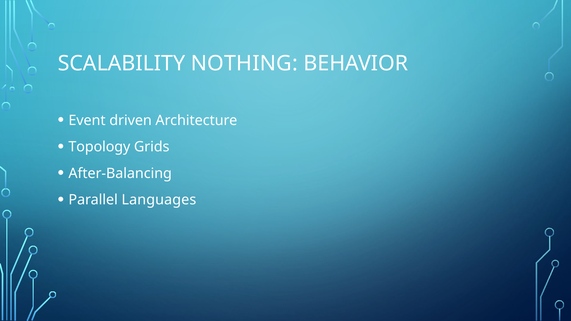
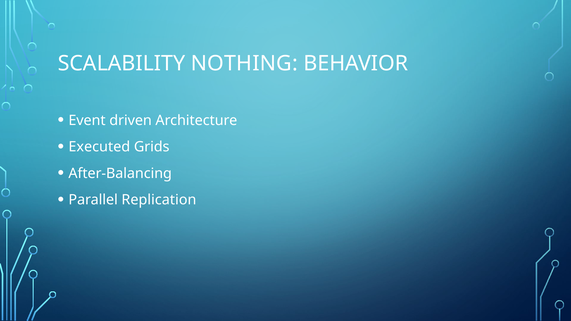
Topology: Topology -> Executed (99, 147)
Languages: Languages -> Replication (159, 200)
